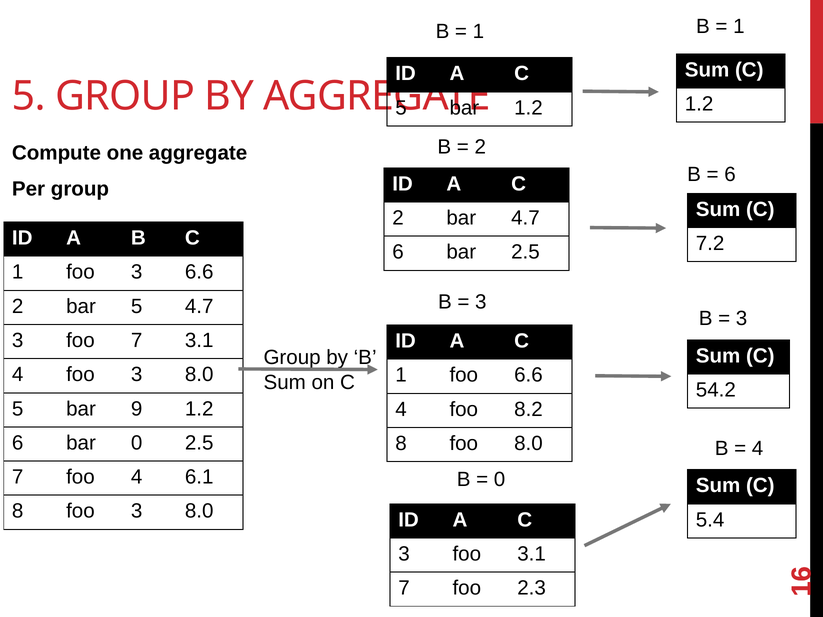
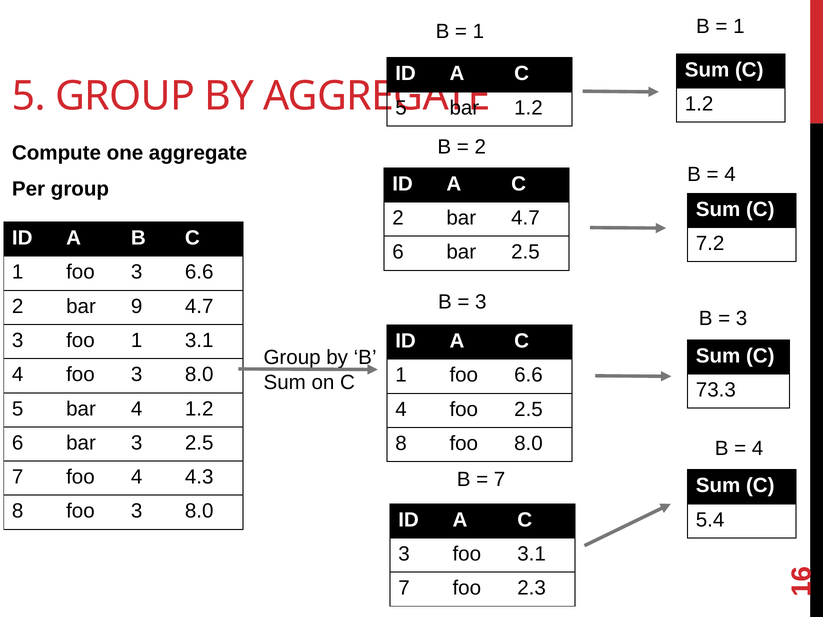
6: 6 -> 4 (730, 174)
bar 5: 5 -> 9 (137, 306)
foo 7: 7 -> 1 (137, 341)
54.2: 54.2 -> 73.3 (716, 390)
bar 9: 9 -> 4 (137, 409)
foo 8.2: 8.2 -> 2.5 (529, 409)
bar 0: 0 -> 3 (137, 443)
6.1: 6.1 -> 4.3 (199, 477)
0: 0 -> 7 (500, 480)
